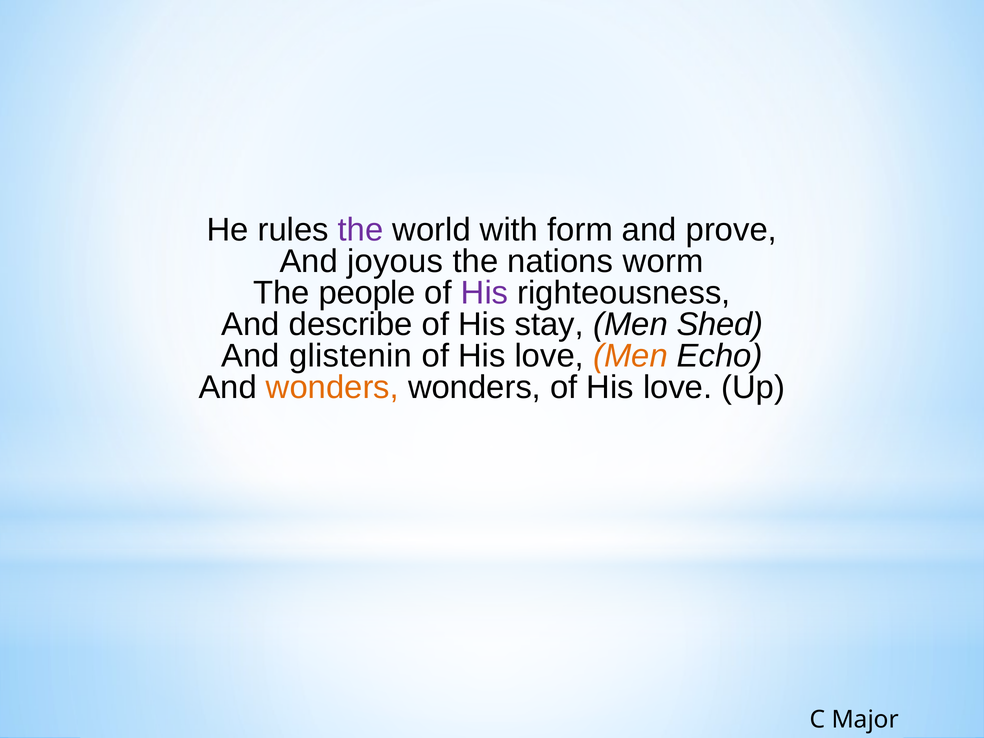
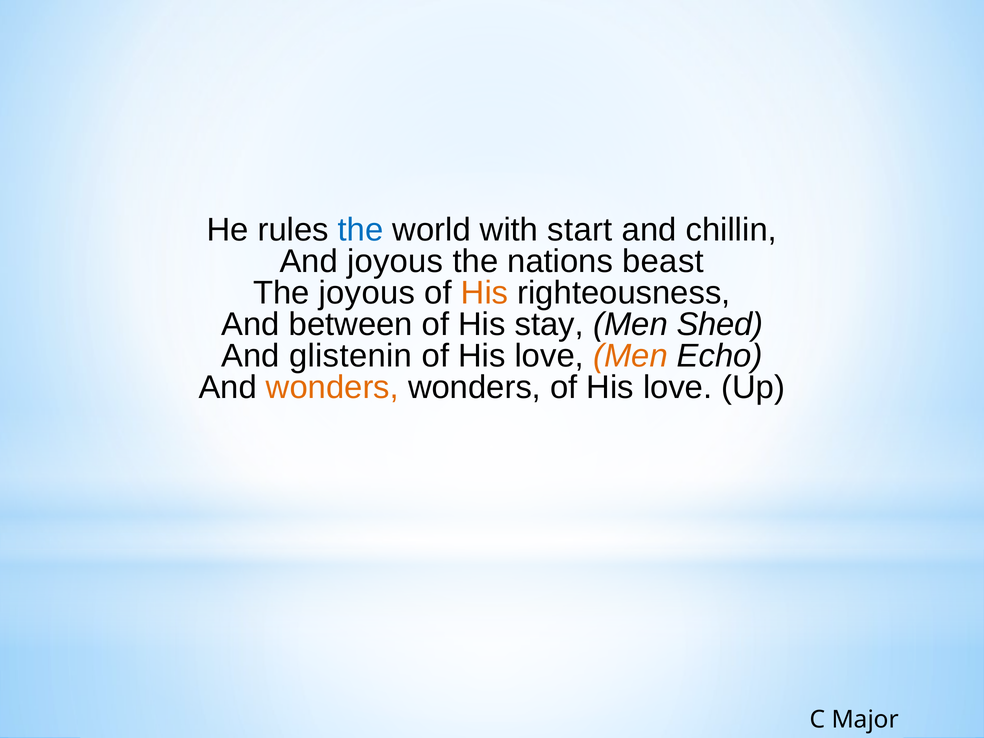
the colour: purple -> blue (361, 230)
form: form -> start (580, 230)
prove: prove -> chillin (731, 230)
worm: worm -> beast (663, 262)
The people: people -> joyous (367, 293)
His colour: purple -> orange (485, 293)
describe: describe -> between (351, 325)
